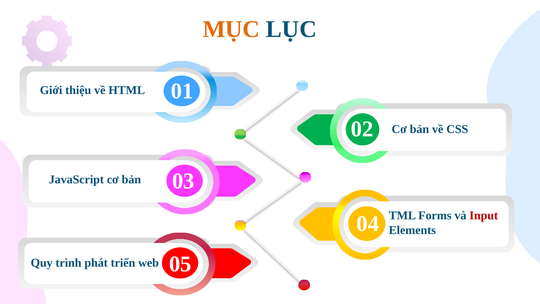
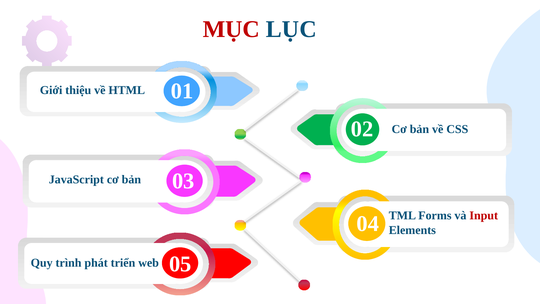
MỤC colour: orange -> red (231, 29)
